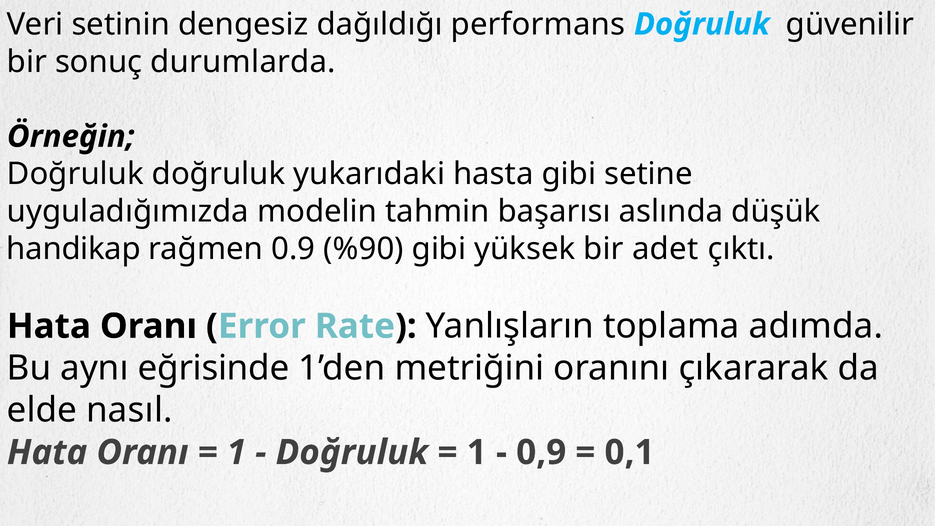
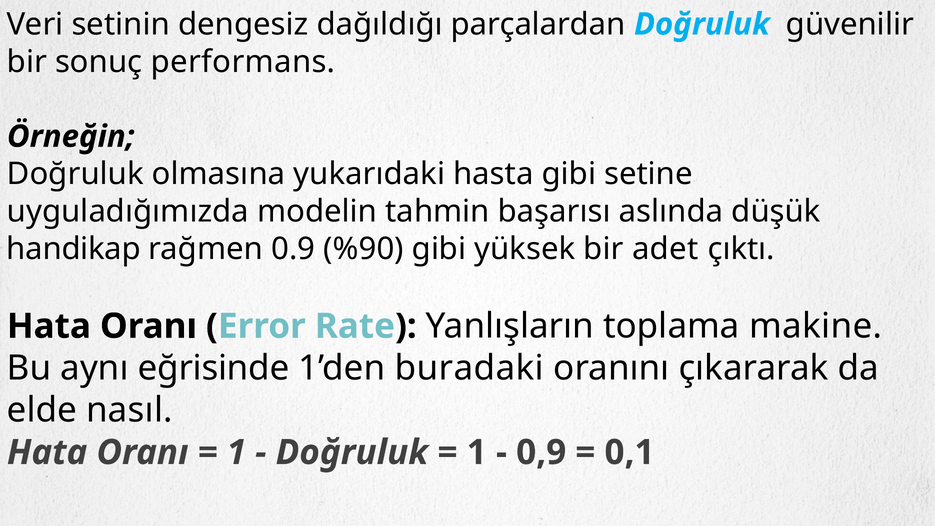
performans: performans -> parçalardan (538, 24)
durumlarda: durumlarda -> performans (243, 62)
Doğruluk doğruluk: doğruluk -> olmasına (219, 174)
adımda: adımda -> makine (816, 326)
metriğini: metriğini -> buradaki (469, 368)
